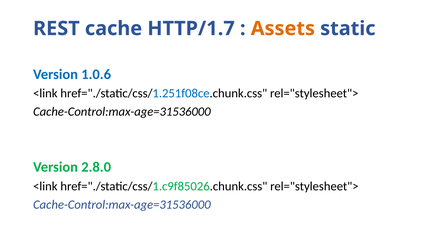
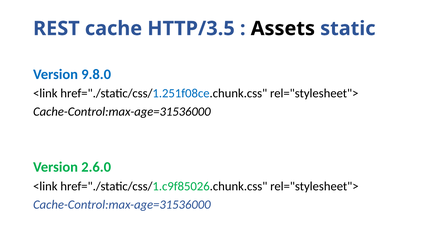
HTTP/1.7: HTTP/1.7 -> HTTP/3.5 (191, 29)
Assets colour: orange -> black (283, 29)
1.0.6: 1.0.6 -> 9.8.0 (96, 74)
2.8.0: 2.8.0 -> 2.6.0 (96, 167)
